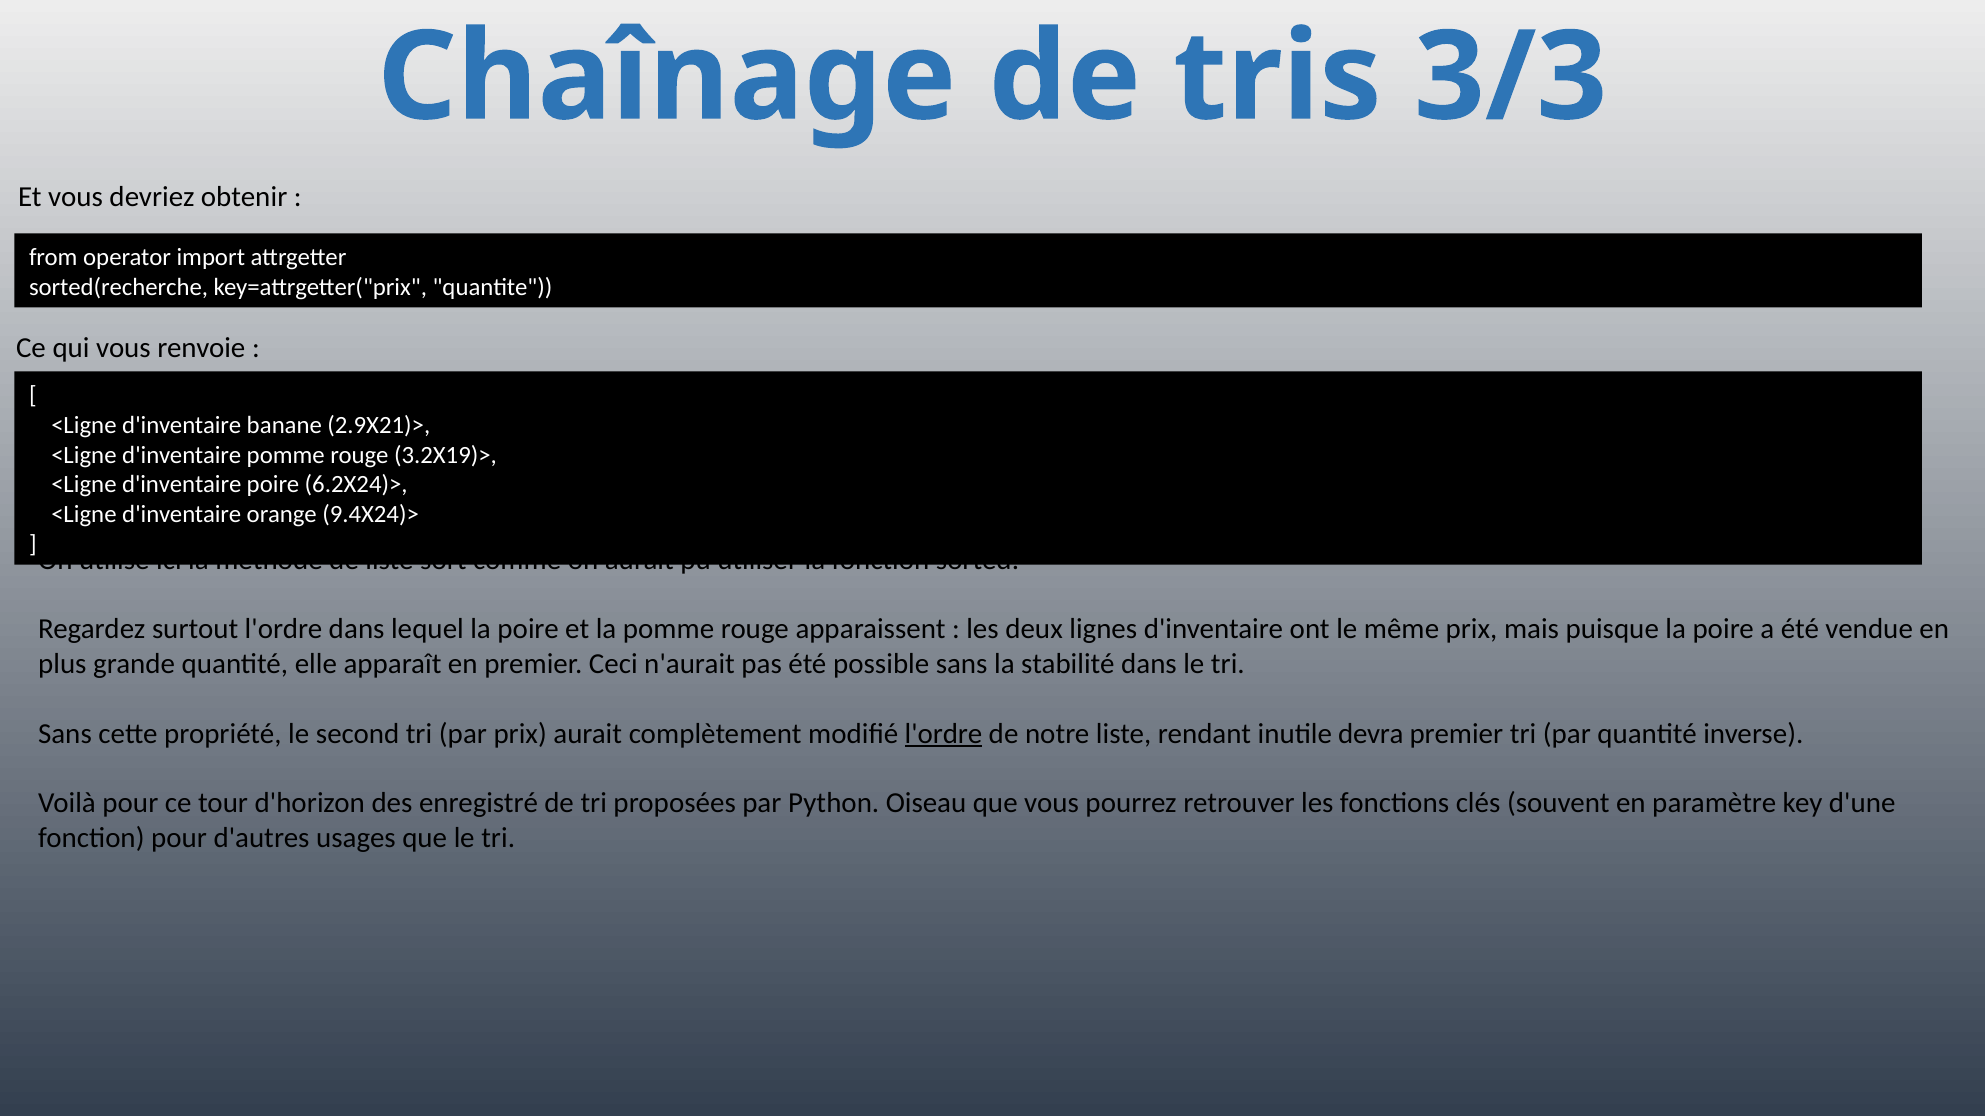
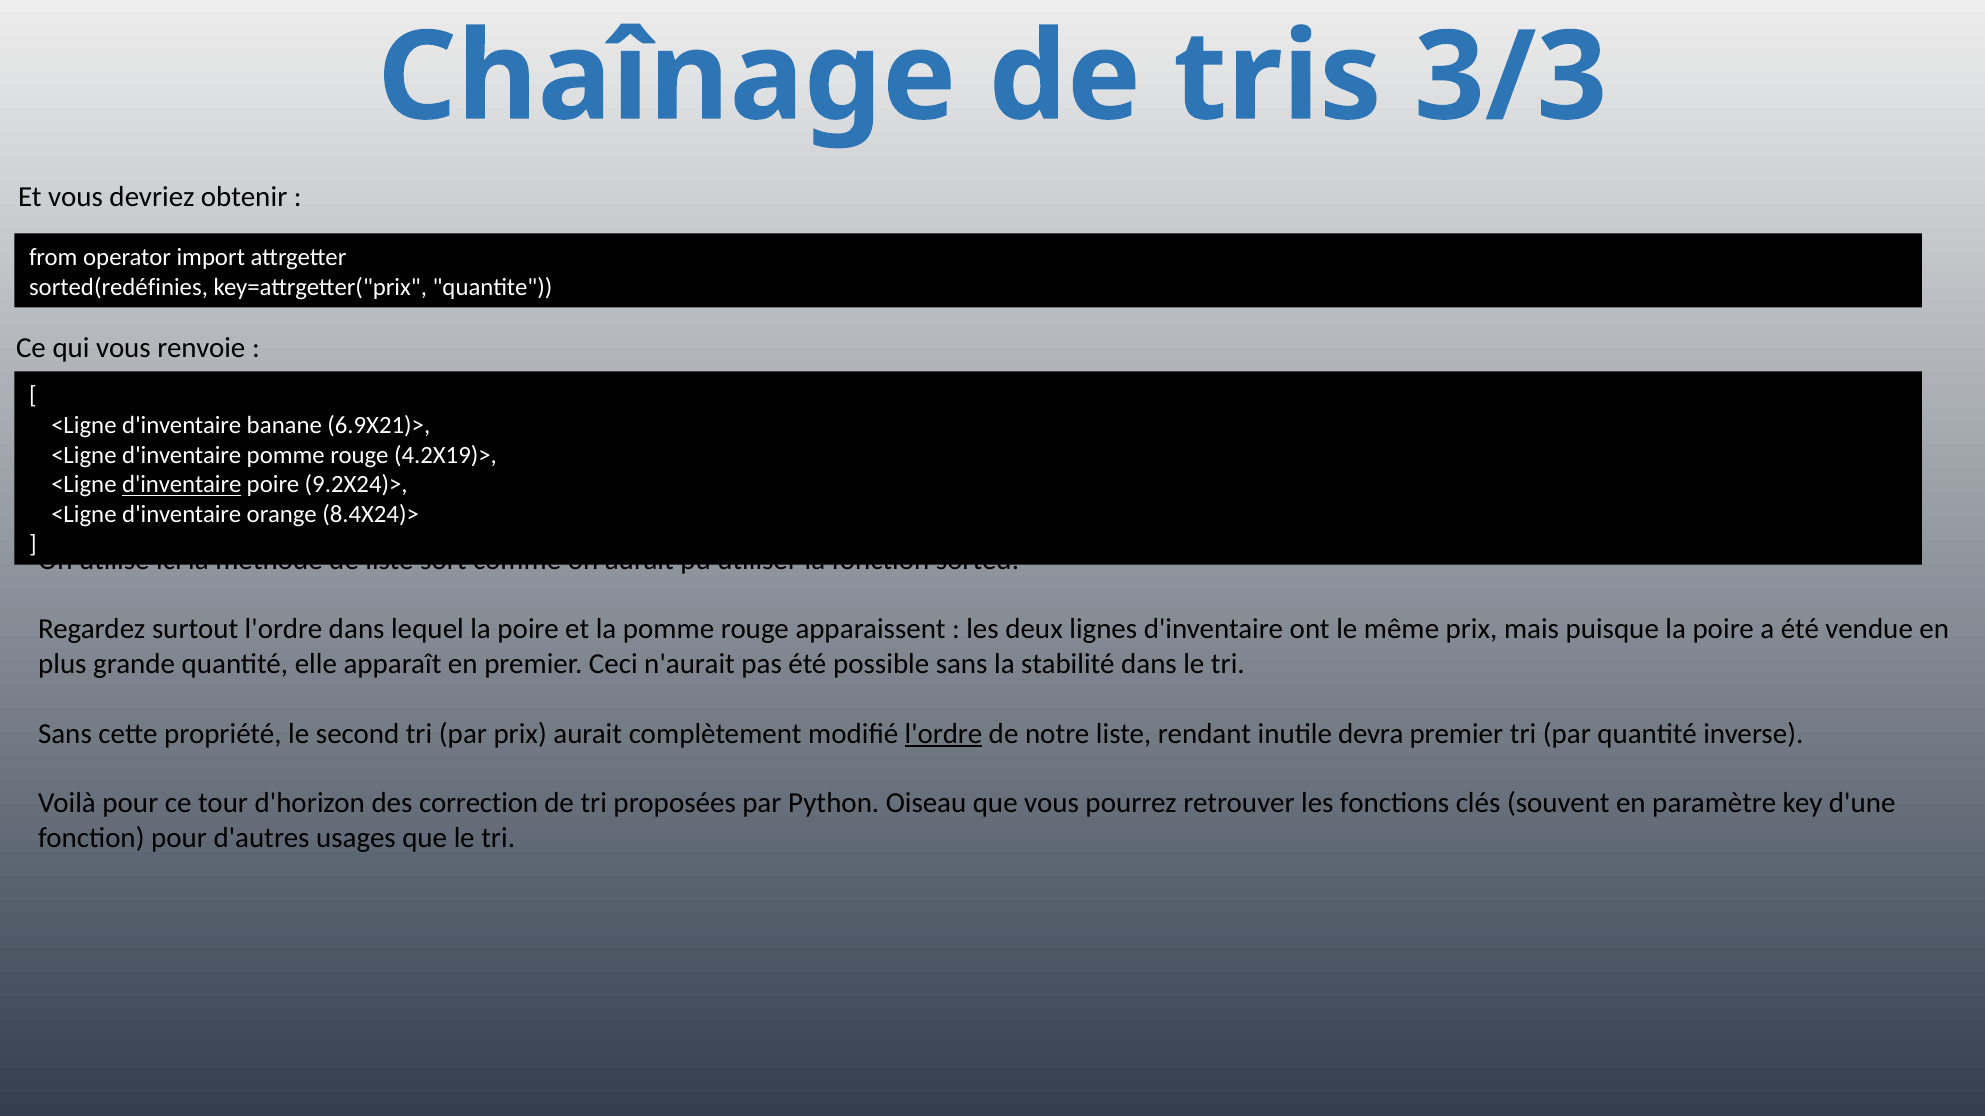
sorted(recherche: sorted(recherche -> sorted(redéfinies (118, 287)
2.9X21)>: 2.9X21)> -> 6.9X21)> (379, 425)
3.2X19)>: 3.2X19)> -> 4.2X19)> (445, 455)
d'inventaire underline: none -> present (182, 485)
6.2X24)>: 6.2X24)> -> 9.2X24)> (356, 485)
9.4X24)>: 9.4X24)> -> 8.4X24)> (371, 515)
enregistré: enregistré -> correction (479, 804)
